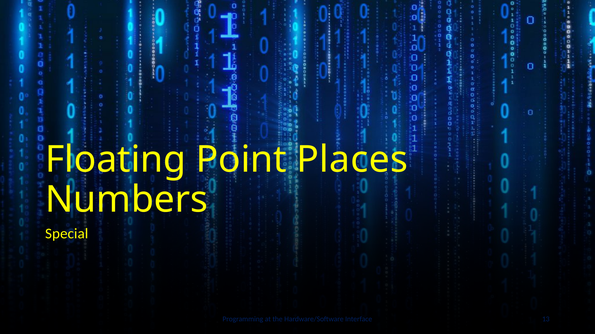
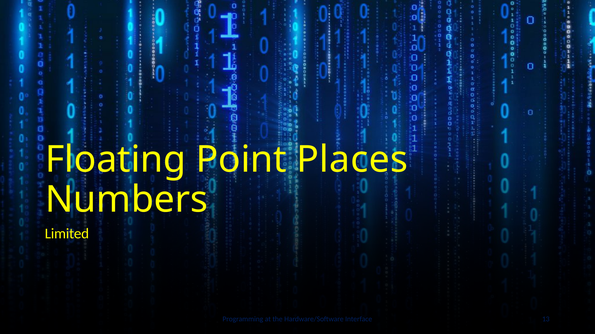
Special: Special -> Limited (67, 234)
